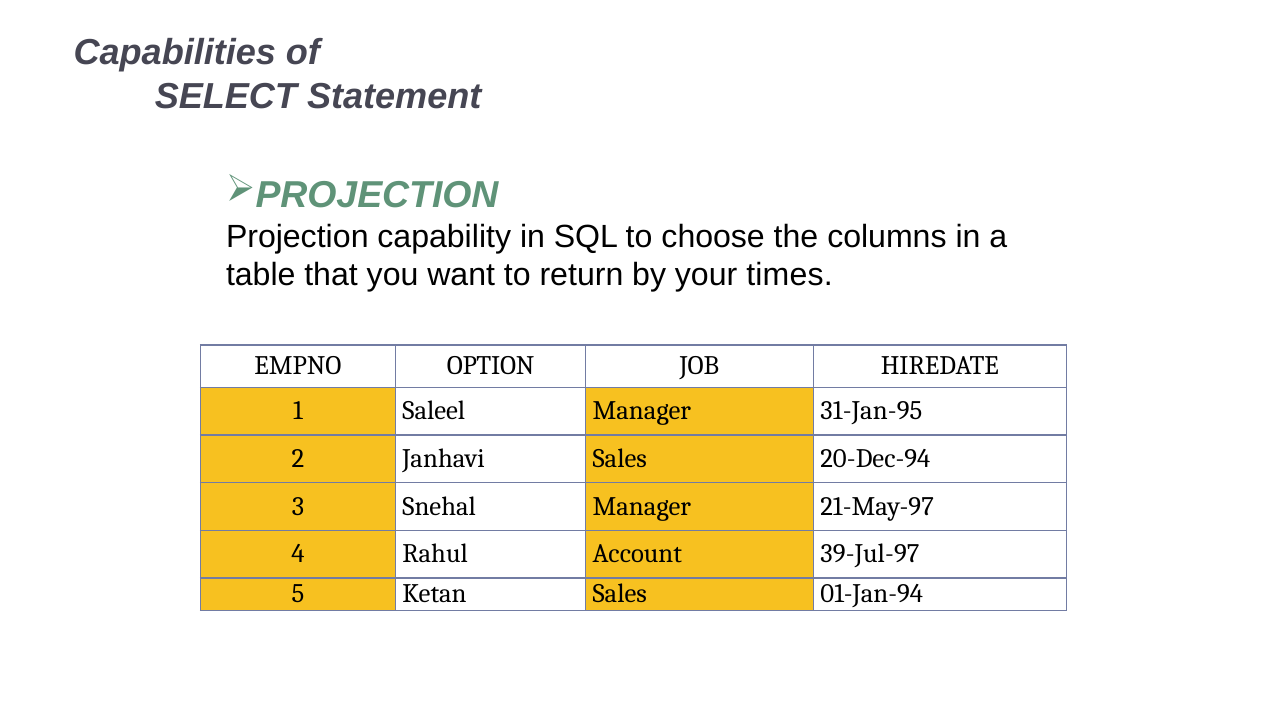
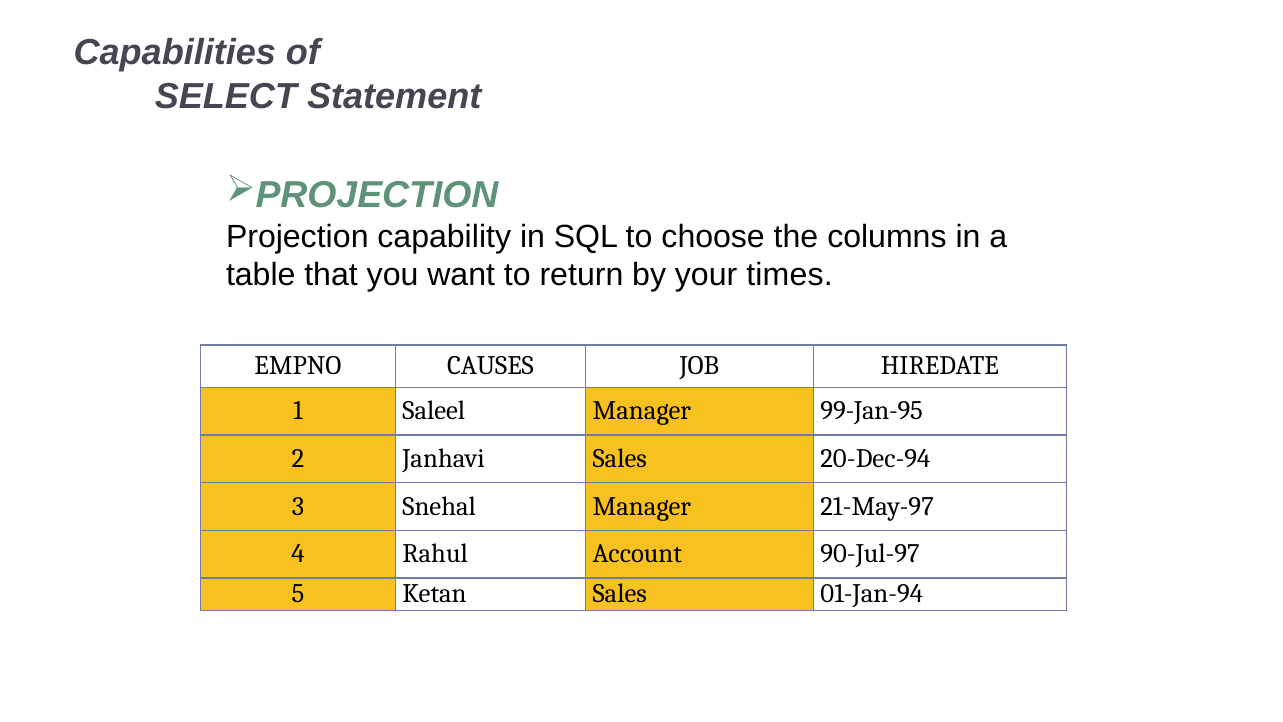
OPTION: OPTION -> CAUSES (490, 366)
31-Jan-95: 31-Jan-95 -> 99-Jan-95 (872, 411)
39-Jul-97: 39-Jul-97 -> 90-Jul-97 (870, 554)
